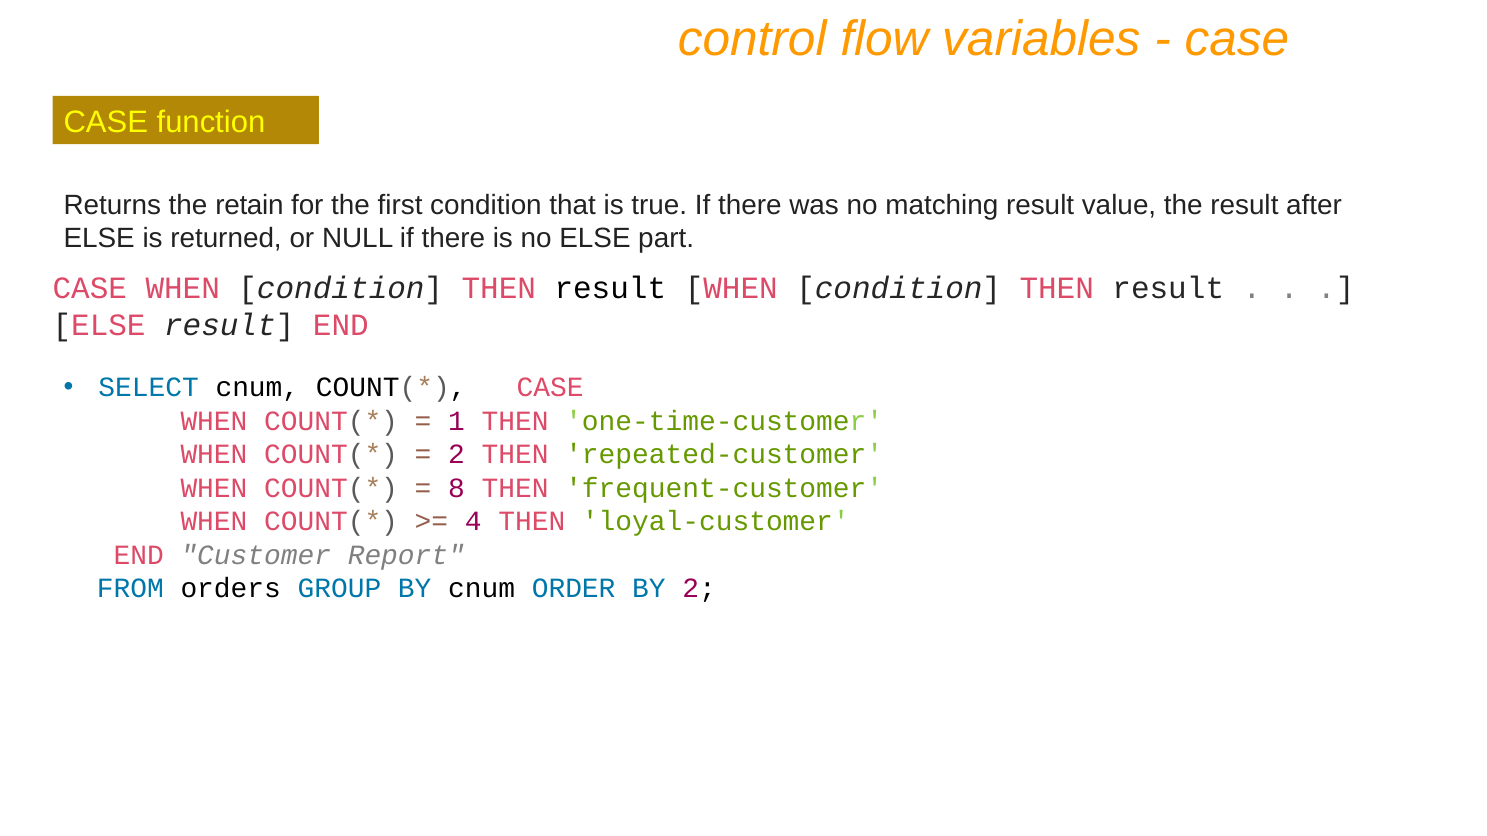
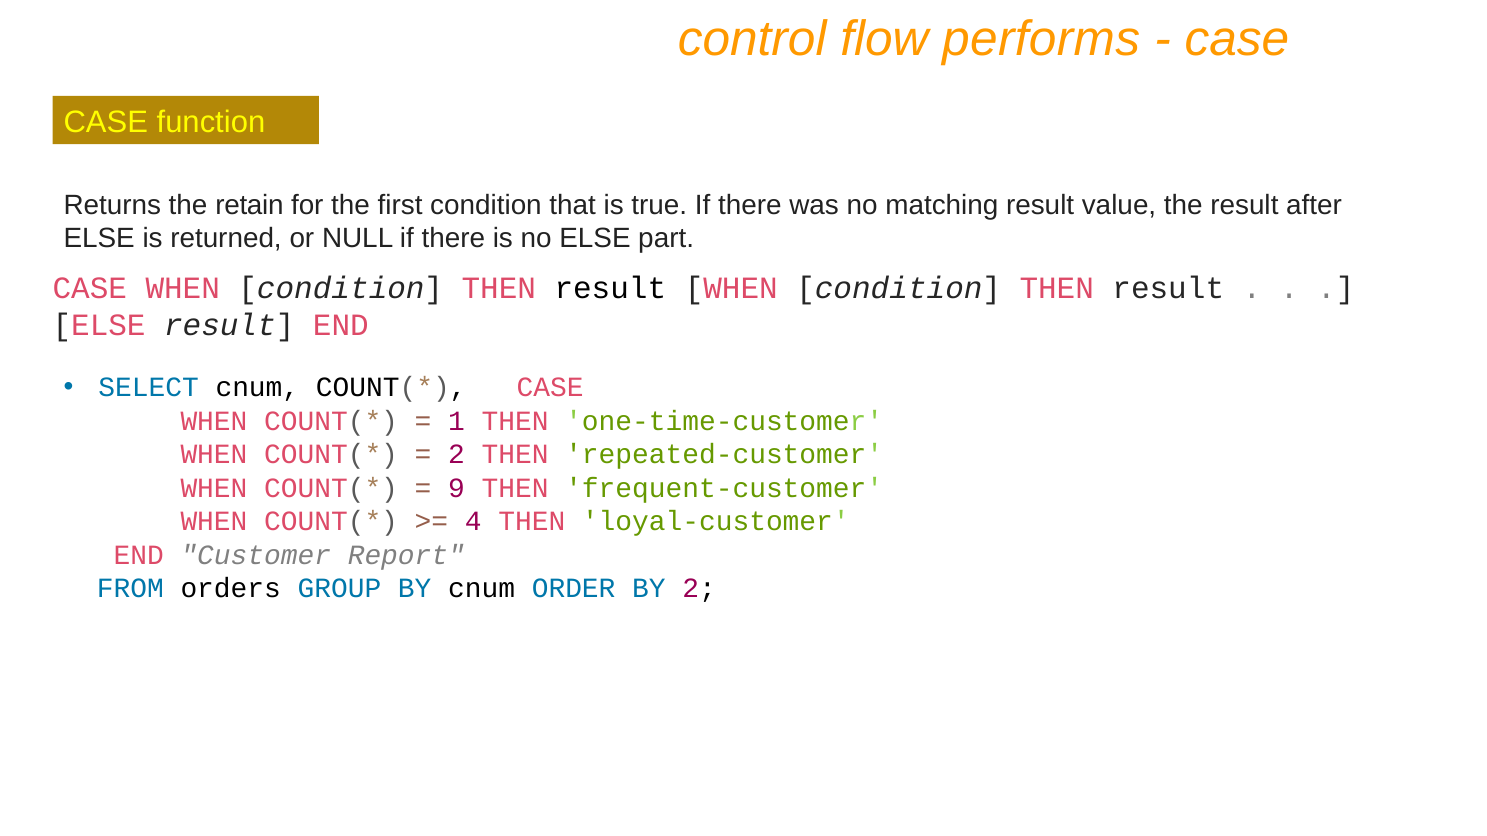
variables: variables -> performs (1041, 39)
8: 8 -> 9 (457, 488)
